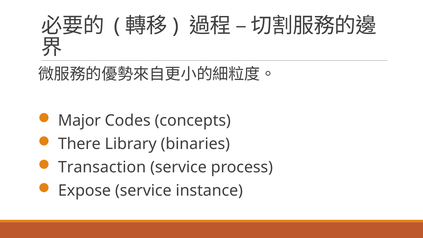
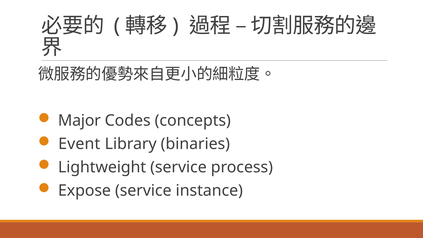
There: There -> Event (79, 144)
Transaction: Transaction -> Lightweight (102, 167)
